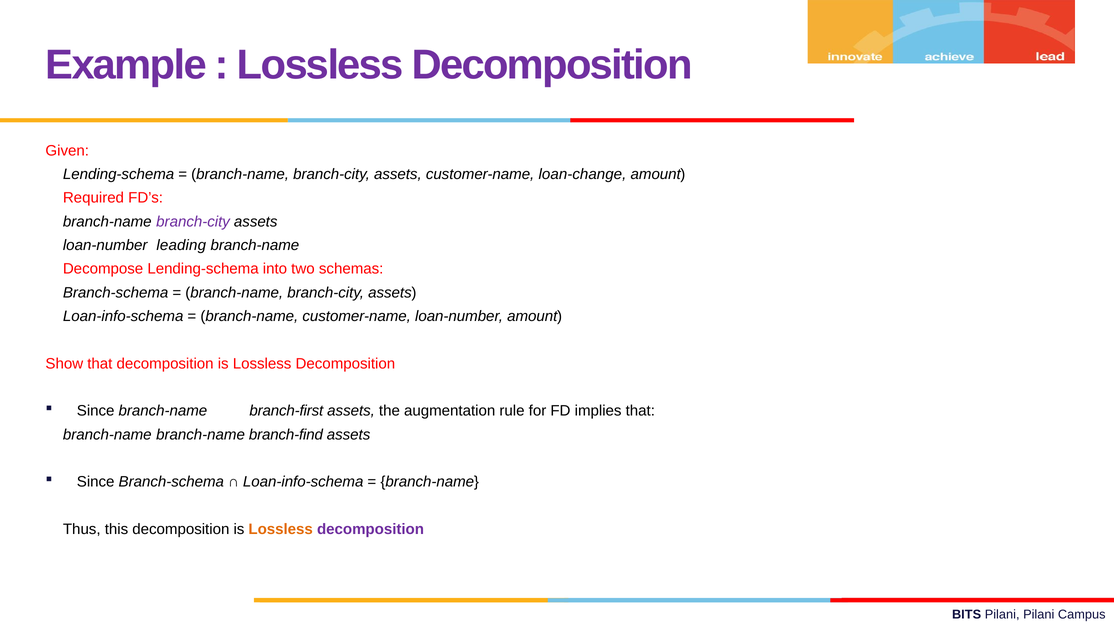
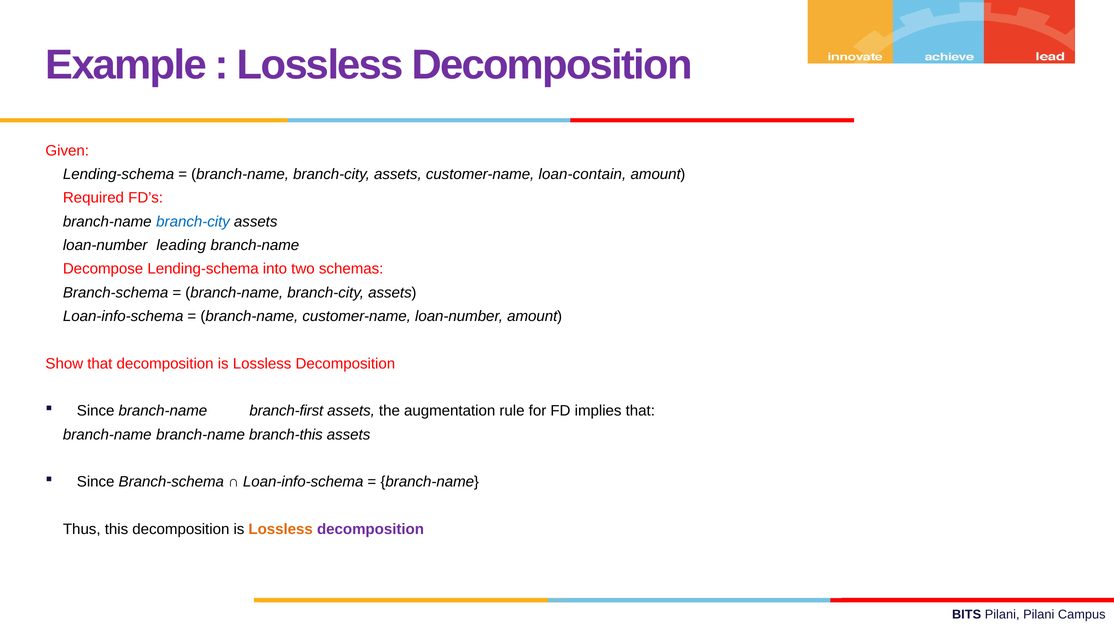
loan-change: loan-change -> loan-contain (582, 174)
branch-city colour: purple -> blue (193, 222)
branch-find: branch-find -> branch-this (286, 435)
